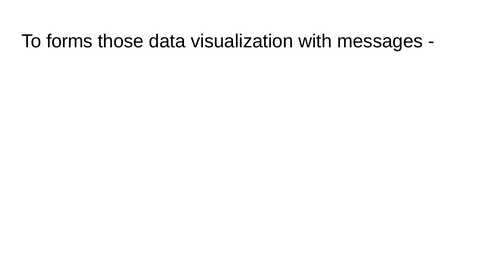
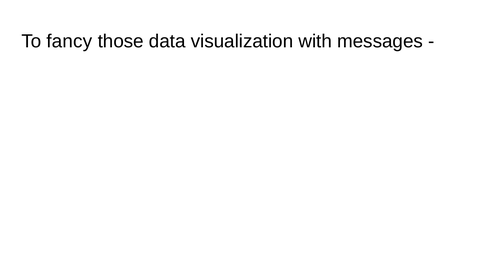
forms: forms -> fancy (69, 41)
